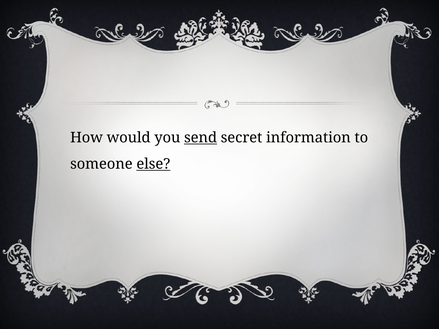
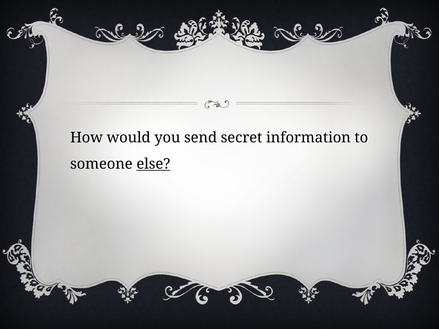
send underline: present -> none (201, 138)
